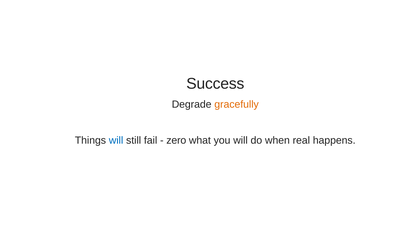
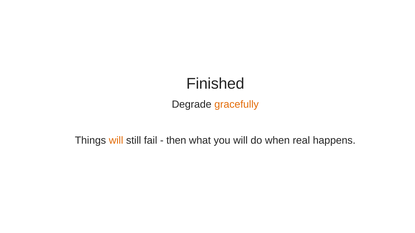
Success: Success -> Finished (215, 84)
will colour: blue -> orange (116, 141)
zero: zero -> then (176, 141)
